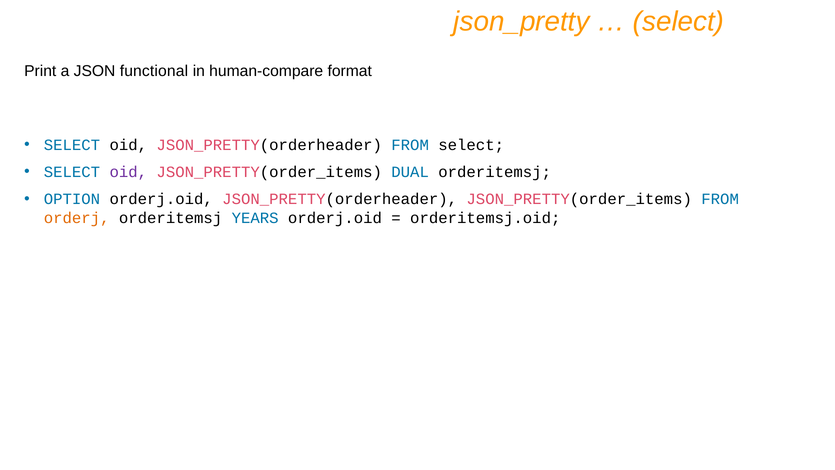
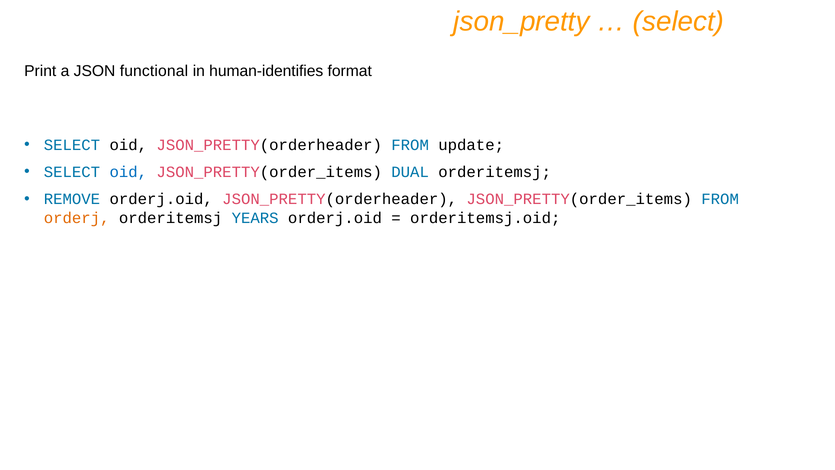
human-compare: human-compare -> human-identifies (266, 71)
FROM select: select -> update (471, 145)
oid colour: purple -> blue (128, 172)
OPTION: OPTION -> REMOVE (72, 199)
